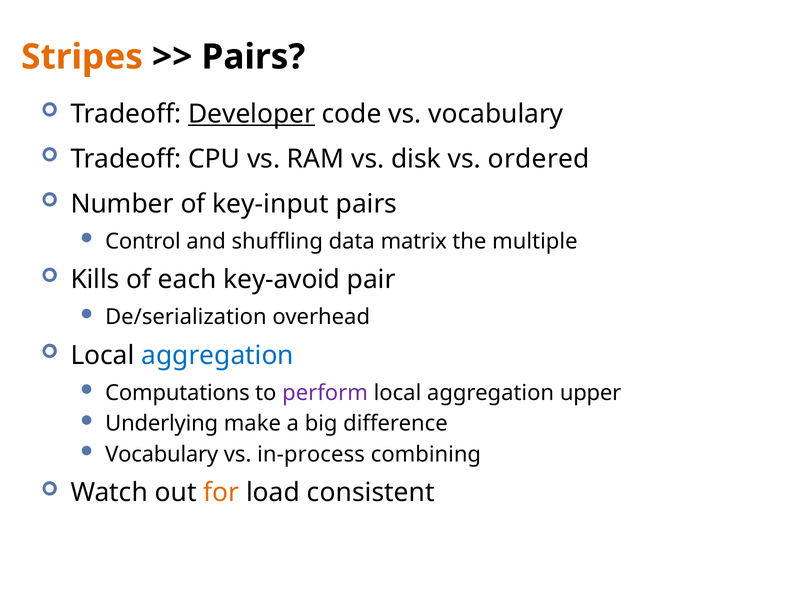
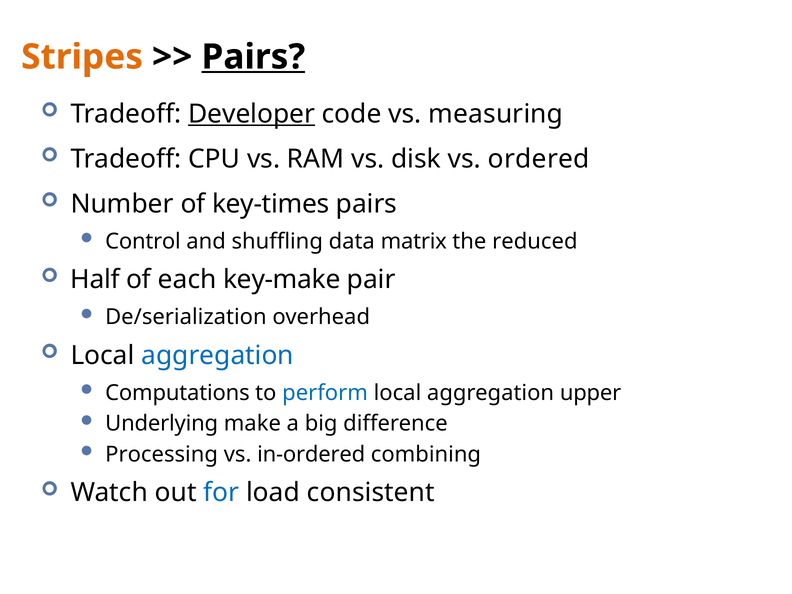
Pairs underline: none -> present (253, 57)
vs vocabulary: vocabulary -> measuring (496, 114)
key-input: key-input -> key-times (271, 204)
multiple: multiple -> reduced (535, 241)
Kills: Kills -> Half (95, 280)
key-avoid: key-avoid -> key-make (282, 280)
perform colour: purple -> blue (325, 393)
Vocabulary: Vocabulary -> Processing (162, 455)
in-process: in-process -> in-ordered (311, 455)
for colour: orange -> blue (221, 493)
